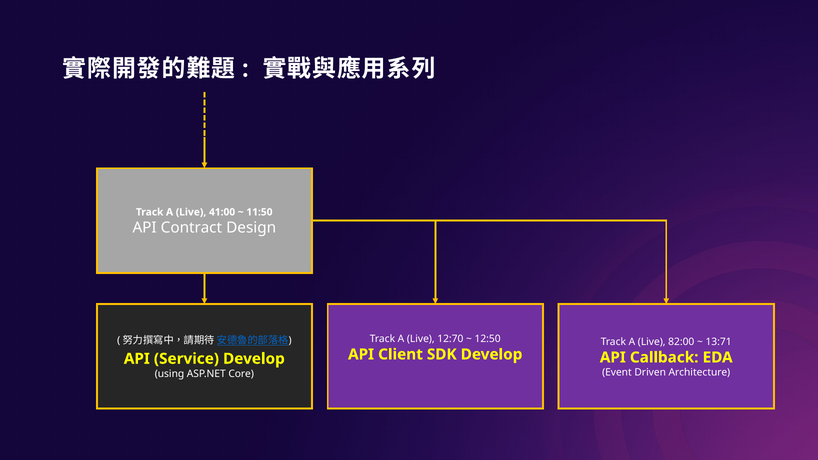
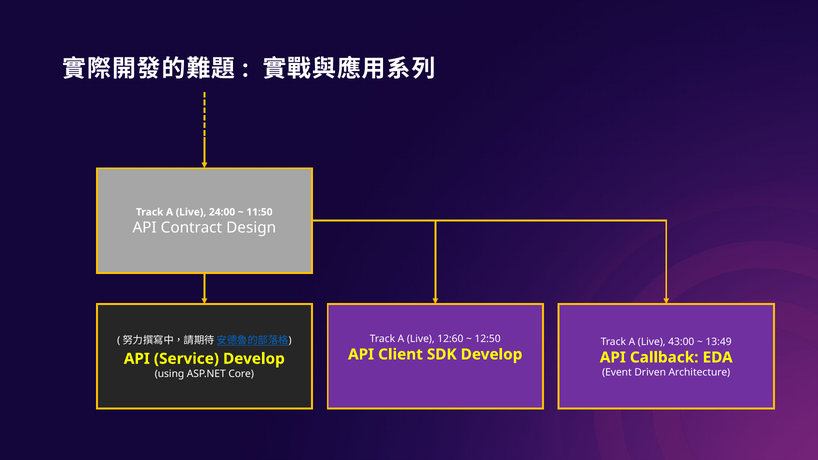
41:00: 41:00 -> 24:00 (222, 212)
12:70: 12:70 -> 12:60 (450, 339)
82:00: 82:00 -> 43:00 (681, 342)
13:71: 13:71 -> 13:49 (719, 342)
